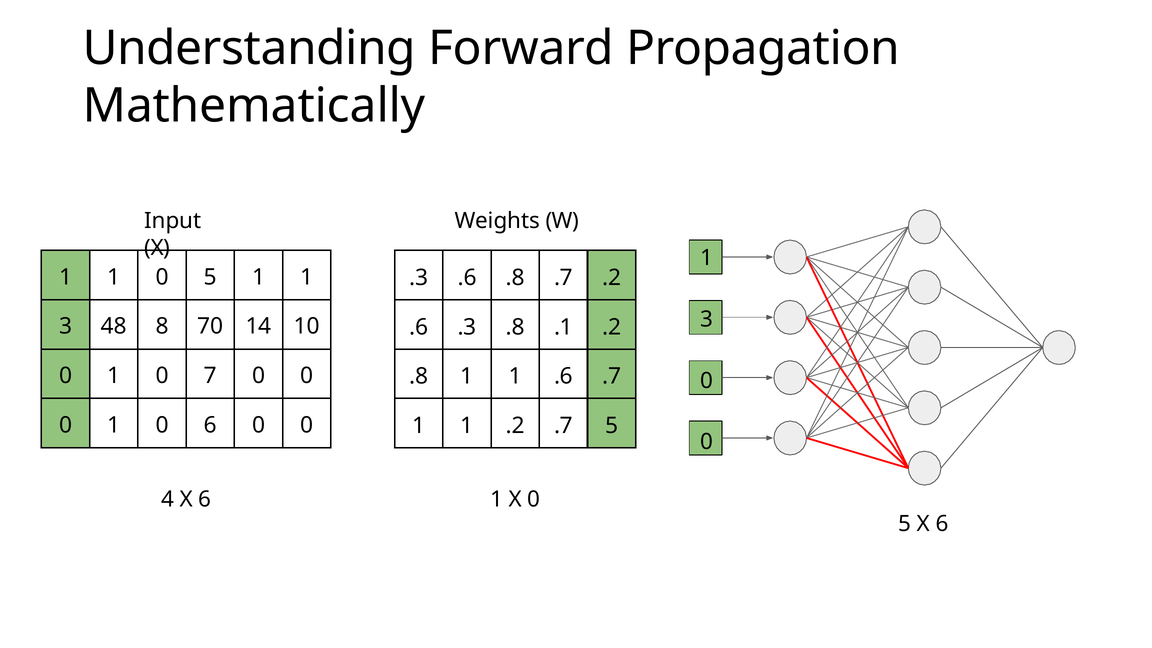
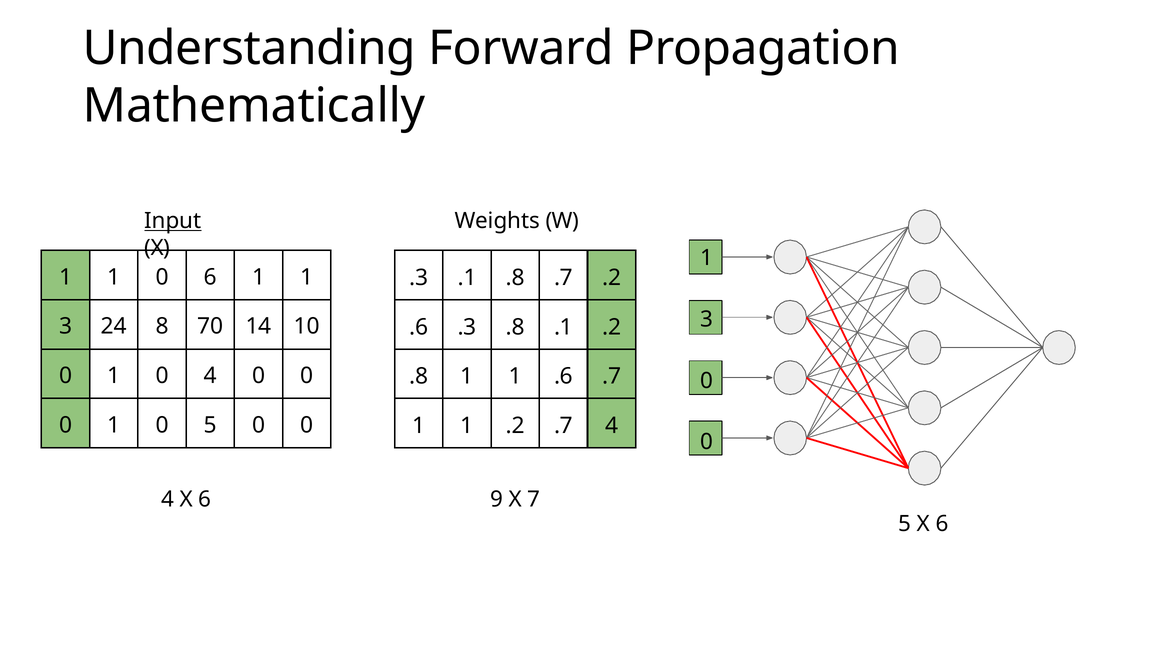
Input underline: none -> present (173, 221)
0 5: 5 -> 6 (210, 277)
.3 .6: .6 -> .1 (467, 278)
48: 48 -> 24 (114, 326)
1 0 7: 7 -> 4 (210, 376)
0 6: 6 -> 5 (210, 425)
.7 5: 5 -> 4 (612, 426)
6 1: 1 -> 9 (497, 499)
X 0: 0 -> 7 (534, 499)
